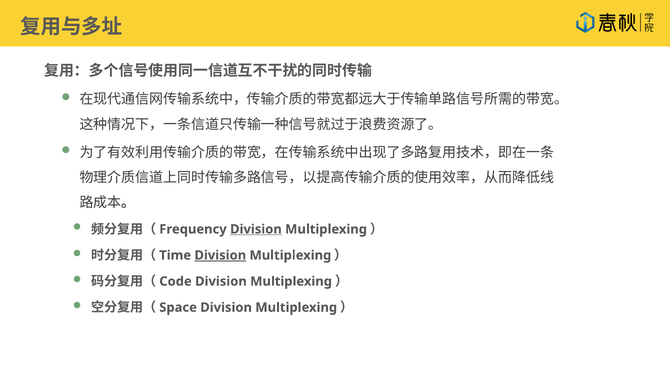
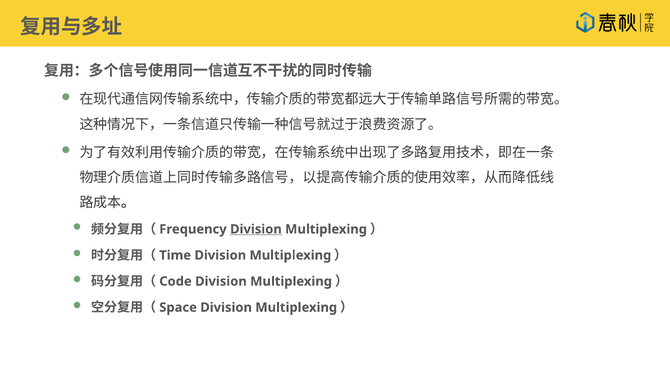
Division underline: present -> none (220, 255)
